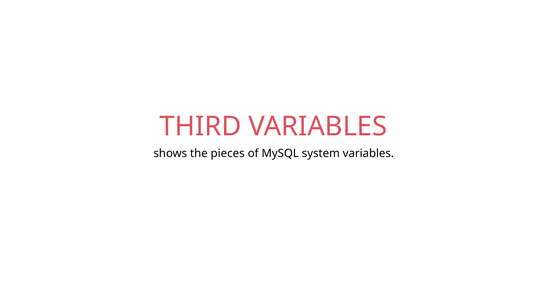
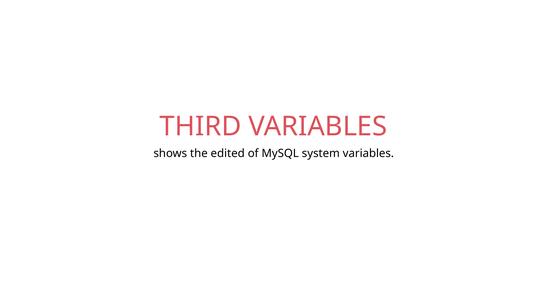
pieces: pieces -> edited (228, 153)
